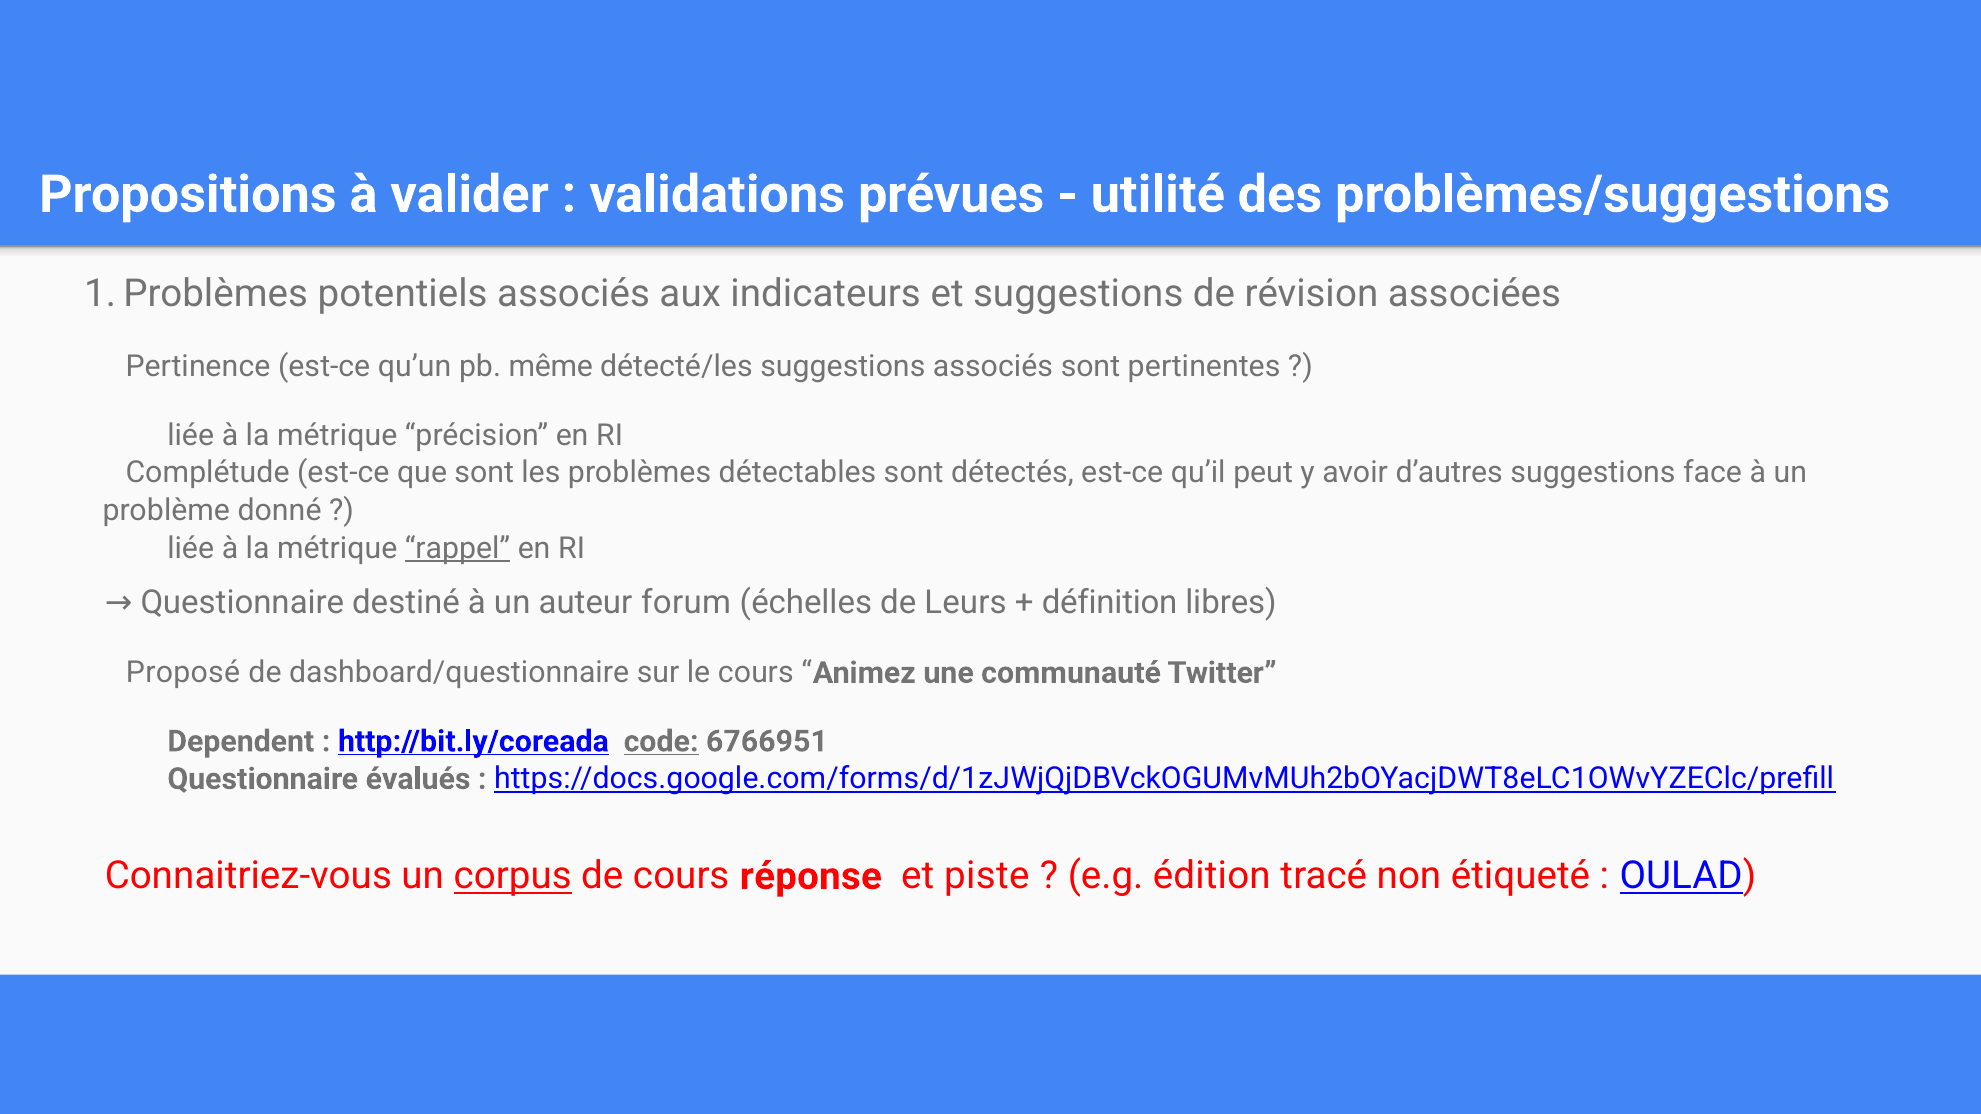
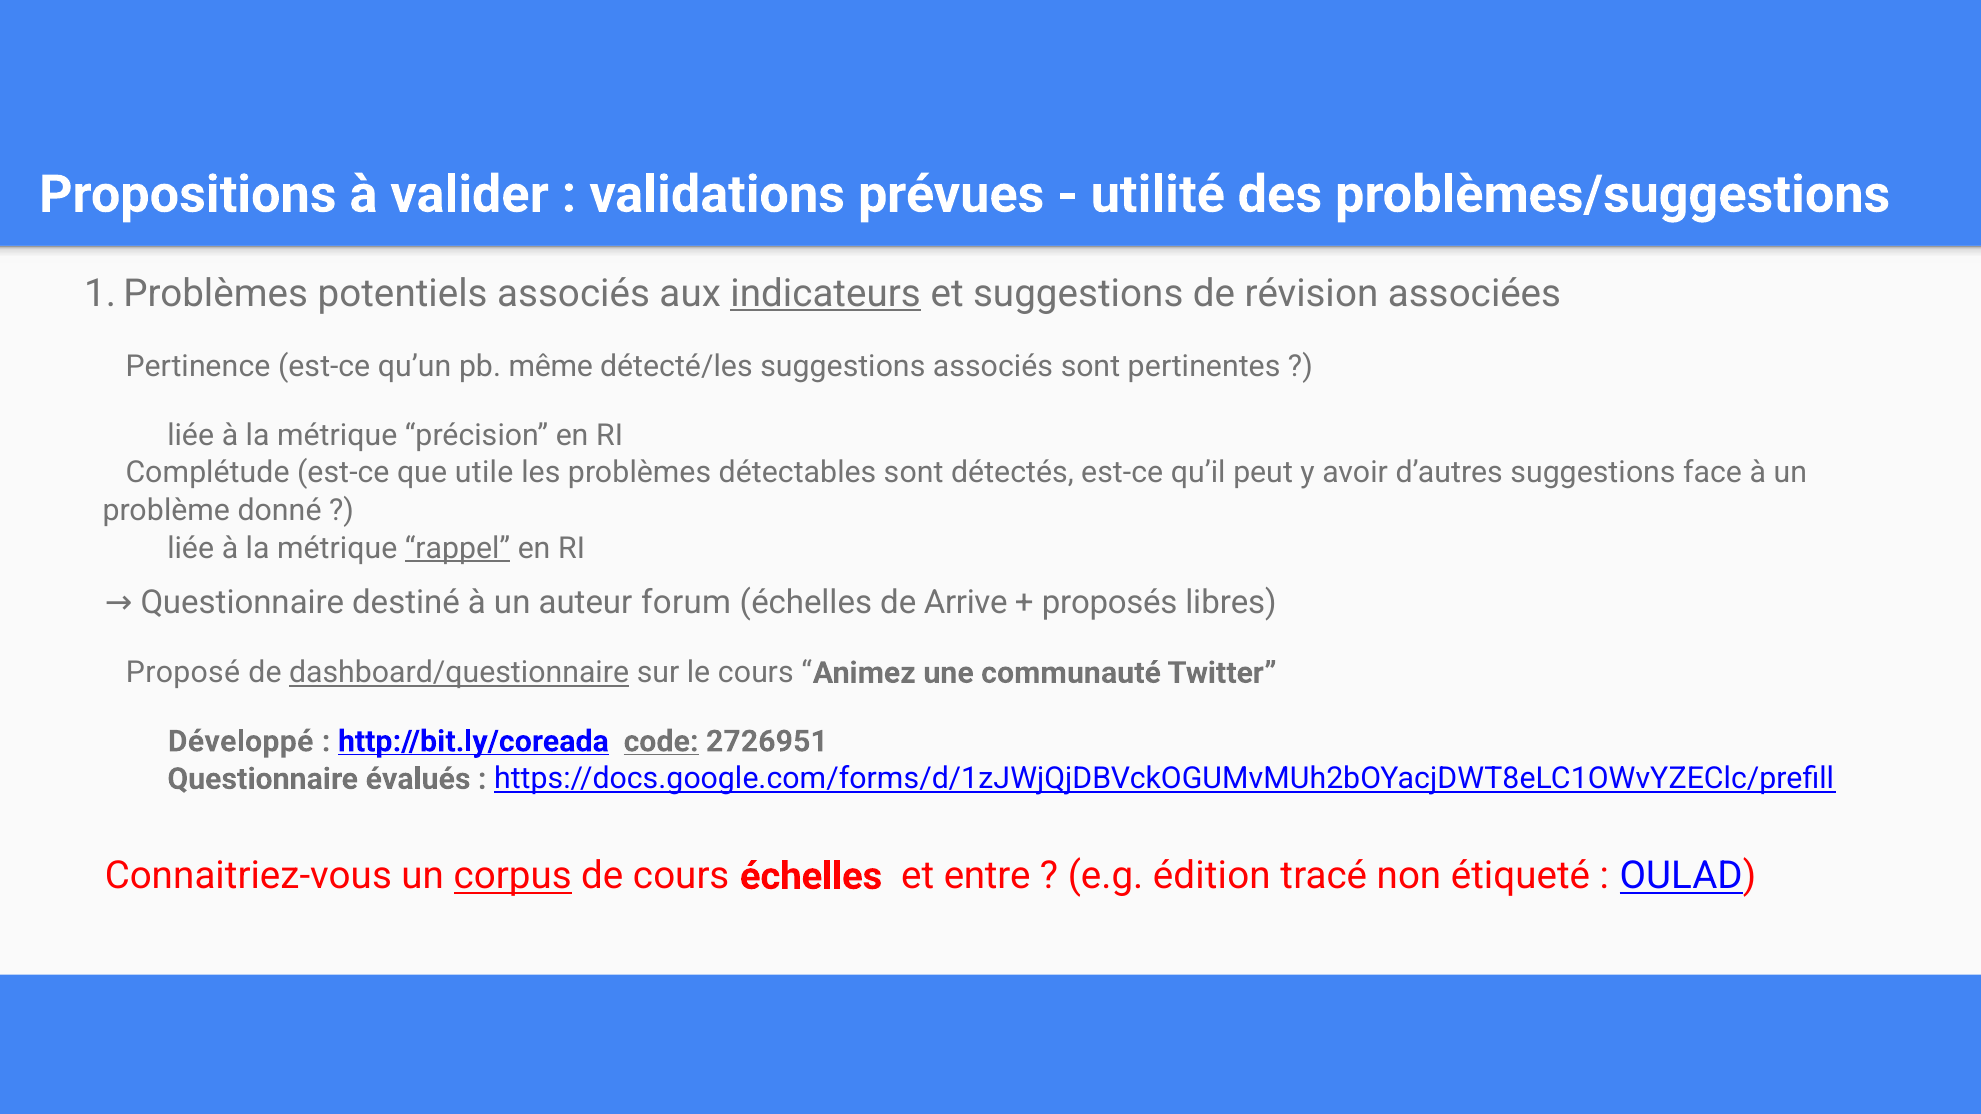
indicateurs underline: none -> present (826, 294)
que sont: sont -> utile (484, 473)
Leurs: Leurs -> Arrive (966, 603)
définition: définition -> proposés (1110, 603)
dashboard/questionnaire underline: none -> present (459, 673)
Dependent: Dependent -> Développé (241, 742)
6766951: 6766951 -> 2726951 (767, 742)
cours réponse: réponse -> échelles (811, 876)
piste: piste -> entre (987, 876)
